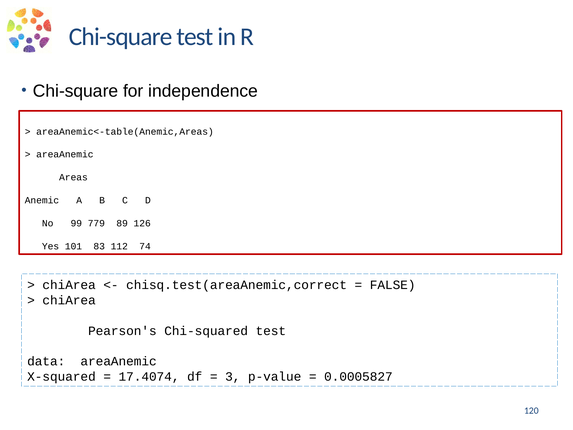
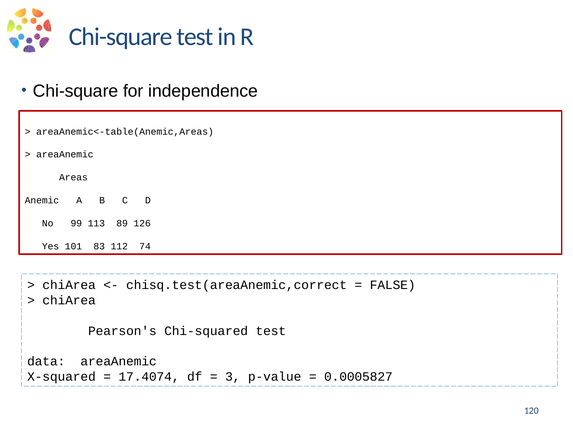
779: 779 -> 113 (96, 223)
